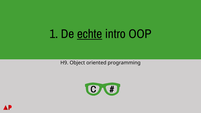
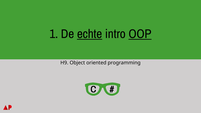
OOP underline: none -> present (140, 34)
